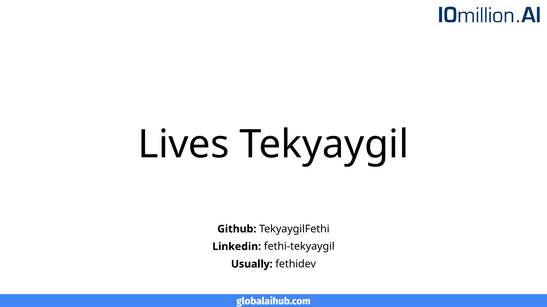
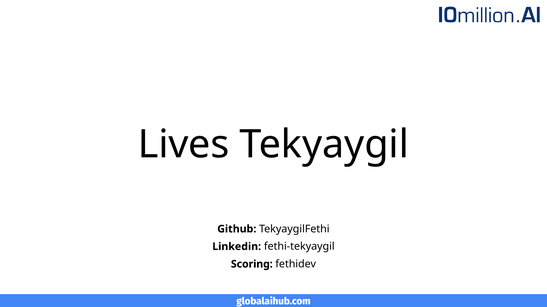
Usually: Usually -> Scoring (252, 265)
